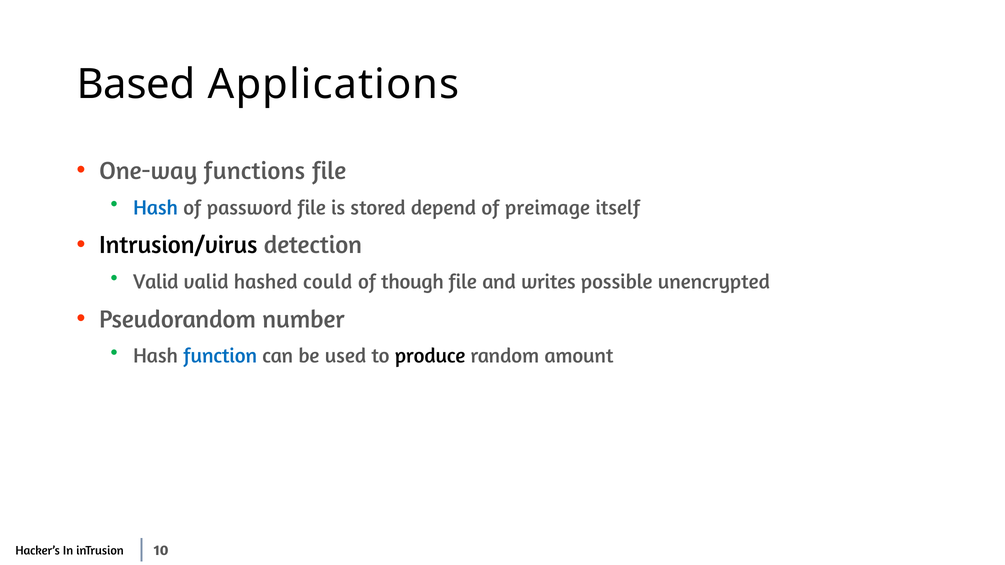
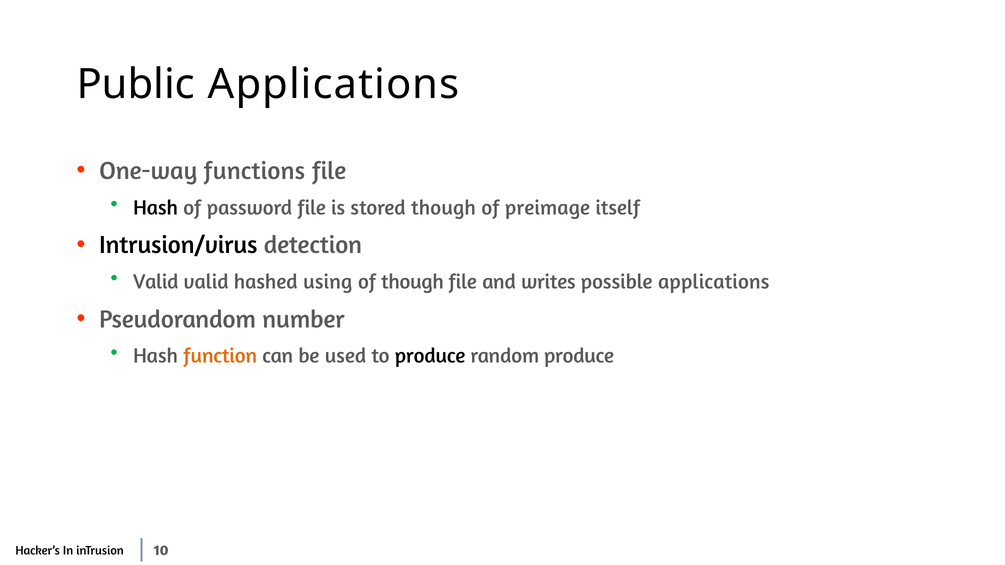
Based: Based -> Public (136, 84)
Hash colour: blue -> black (156, 208)
stored depend: depend -> though (443, 208)
could: could -> using (328, 282)
possible unencrypted: unencrypted -> applications (714, 282)
function colour: blue -> orange (220, 356)
random amount: amount -> produce (579, 356)
